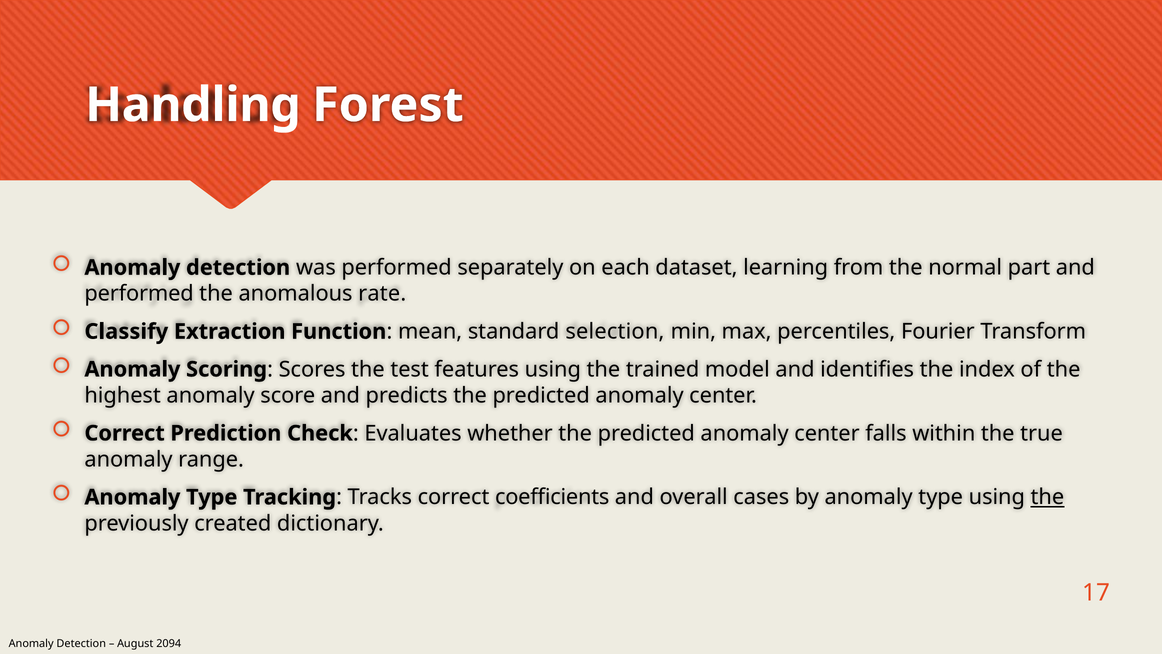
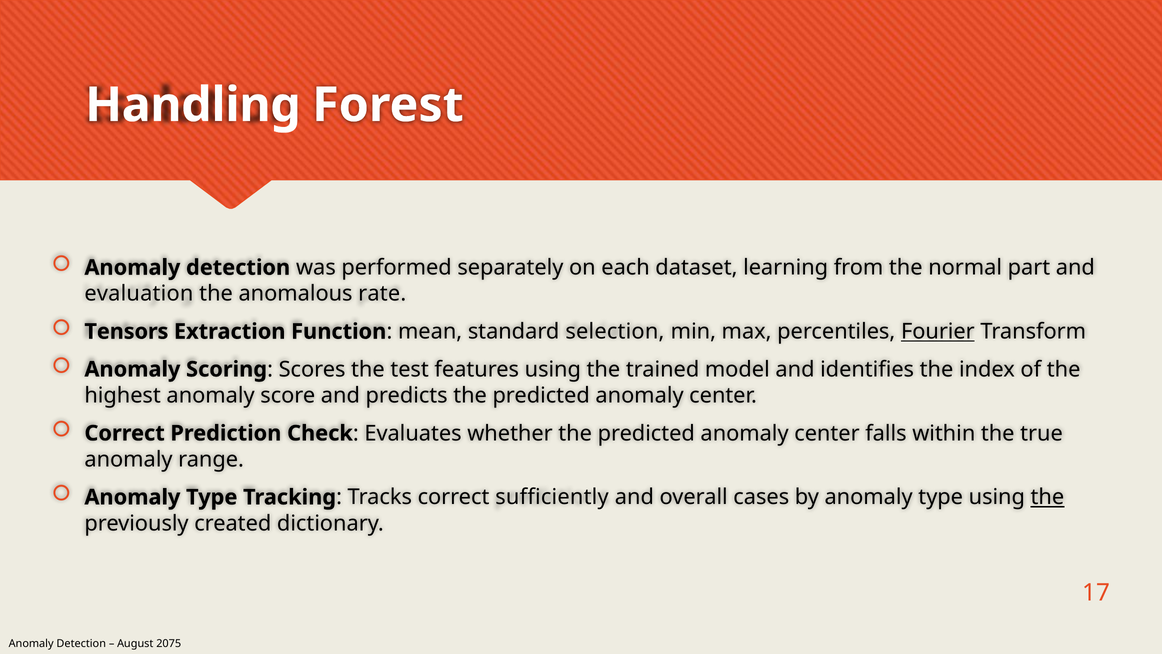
performed: performed -> evaluation (139, 294)
Classify: Classify -> Tensors (126, 331)
Fourier underline: none -> present (938, 331)
coefficients: coefficients -> sufficiently (552, 497)
2094: 2094 -> 2075 (169, 643)
